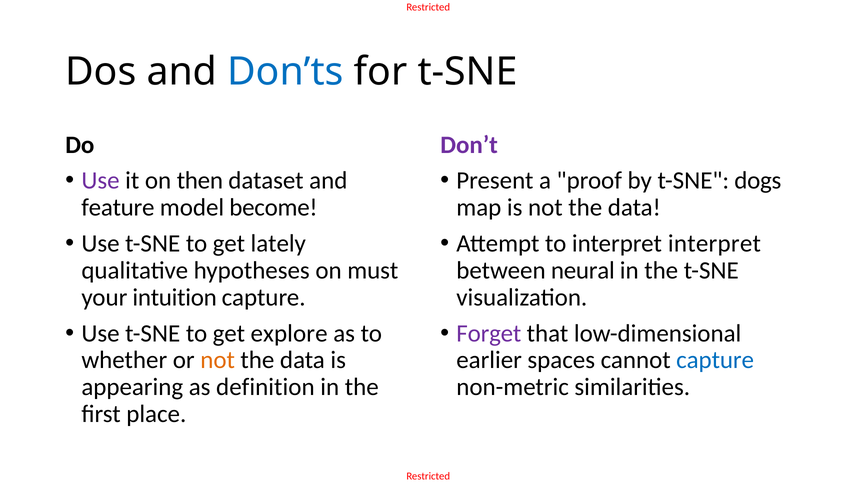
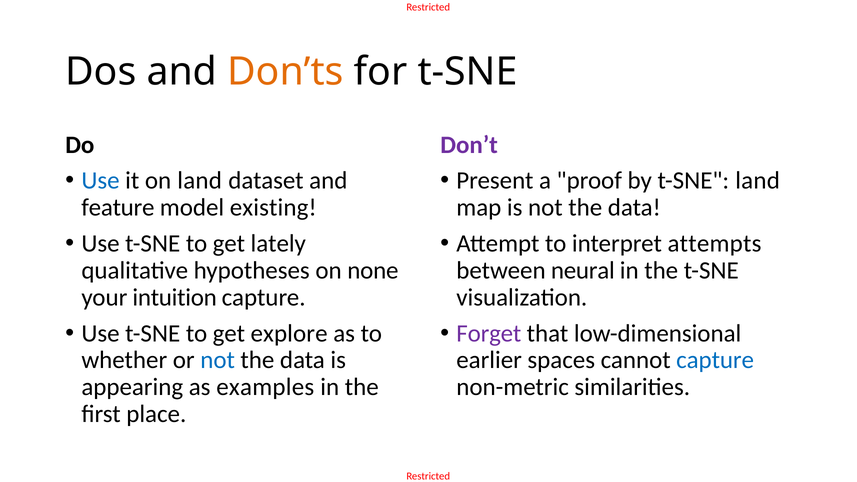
Don’ts colour: blue -> orange (285, 72)
Use colour: purple -> blue (100, 181)
on then: then -> land (200, 181)
t-SNE dogs: dogs -> land (758, 181)
become: become -> existing (273, 208)
interpret interpret: interpret -> attempts (714, 244)
must: must -> none (373, 271)
not colour: orange -> blue (218, 360)
definition: definition -> examples (265, 387)
